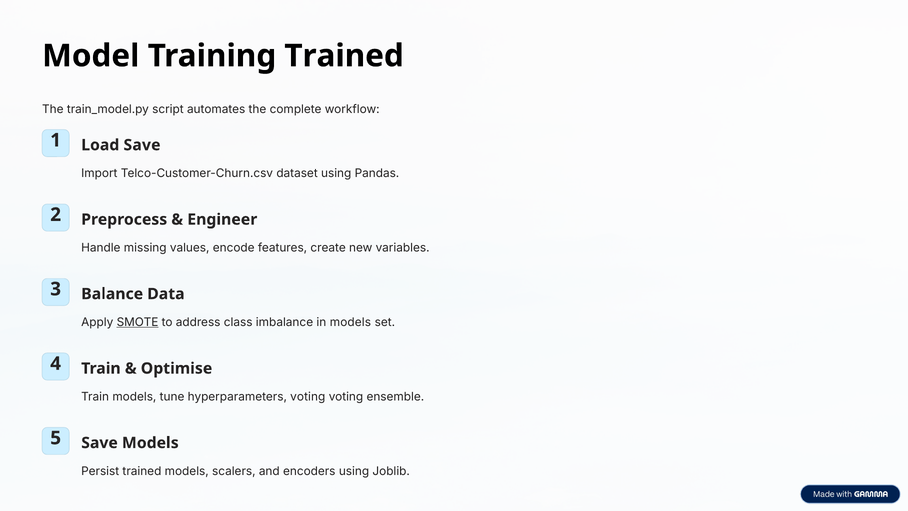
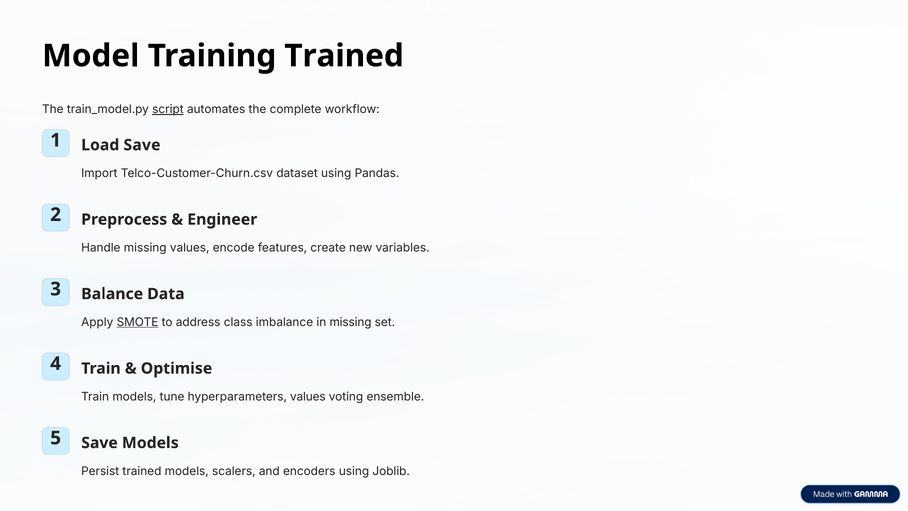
script underline: none -> present (168, 109)
in models: models -> missing (351, 322)
hyperparameters voting: voting -> values (308, 397)
